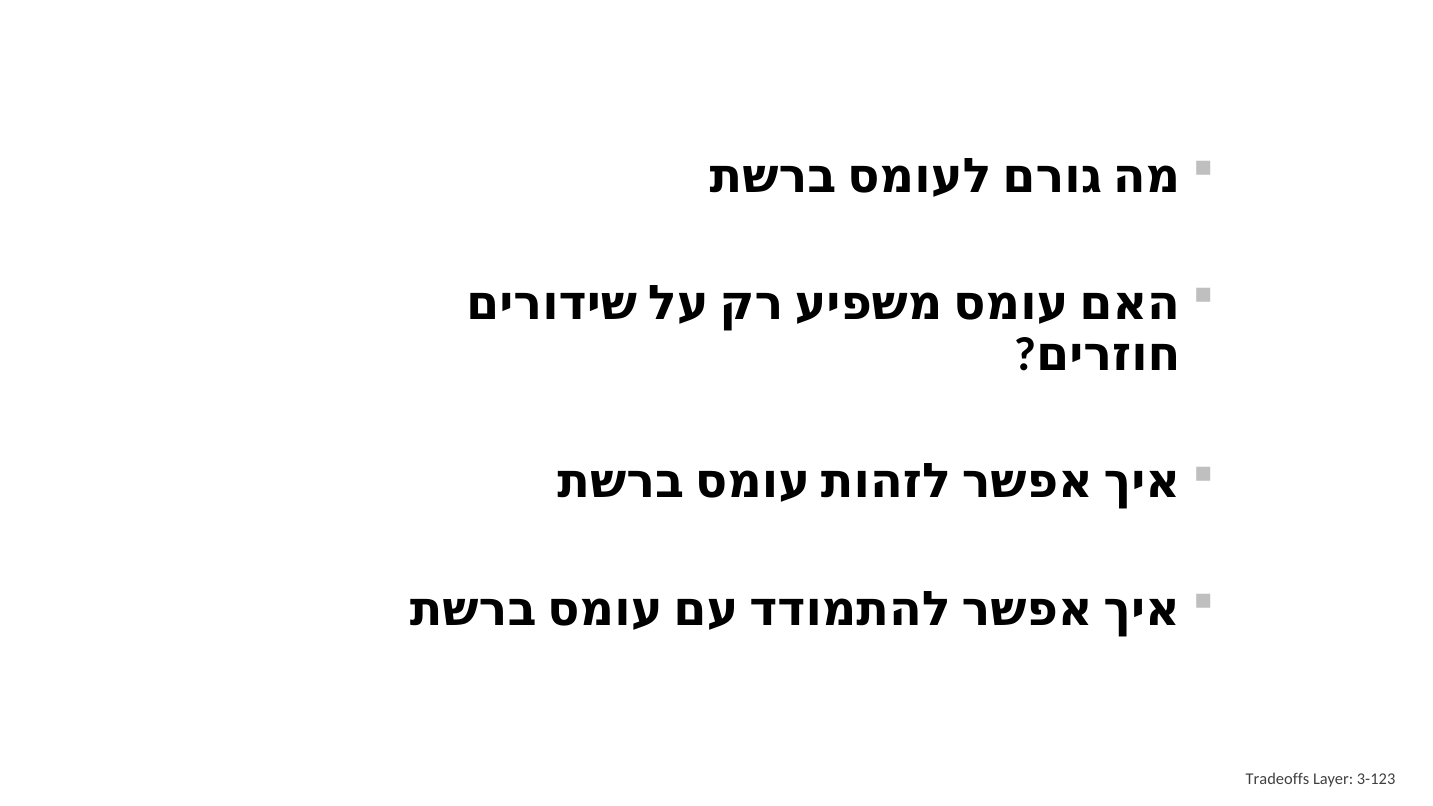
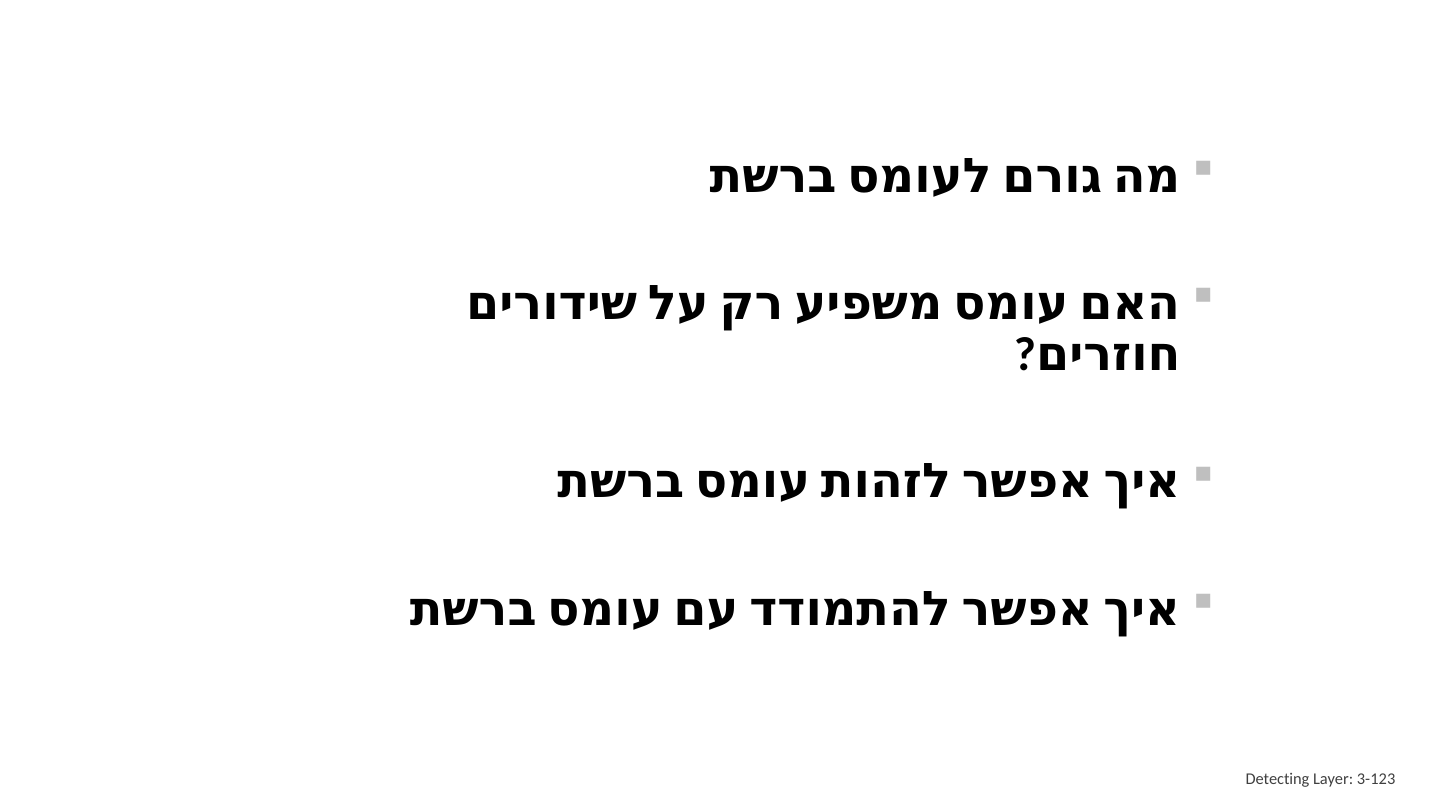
Tradeoffs: Tradeoffs -> Detecting (1277, 780)
